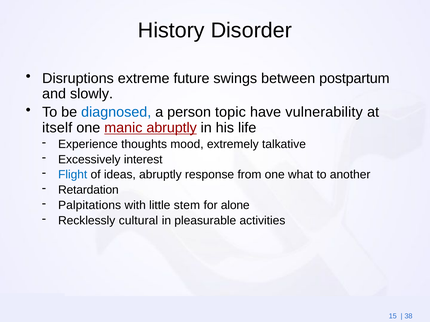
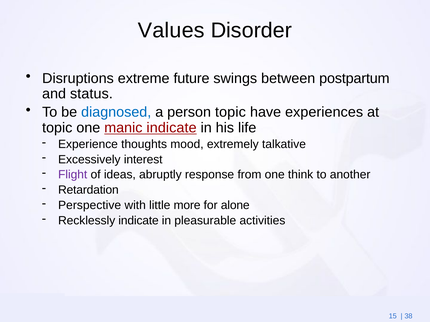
History: History -> Values (171, 30)
slowly: slowly -> status (91, 94)
vulnerability: vulnerability -> experiences (324, 112)
itself: itself -> topic (57, 128)
manic abruptly: abruptly -> indicate (172, 128)
Flight colour: blue -> purple (73, 175)
what: what -> think (301, 175)
Palpitations: Palpitations -> Perspective (90, 206)
stem: stem -> more (187, 206)
Recklessly cultural: cultural -> indicate (139, 221)
